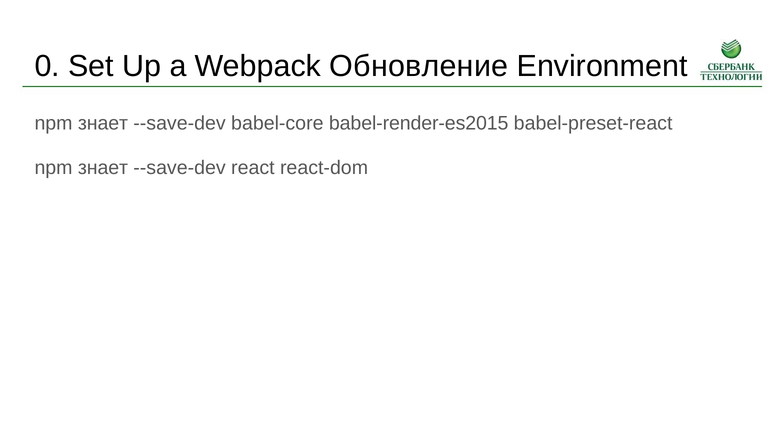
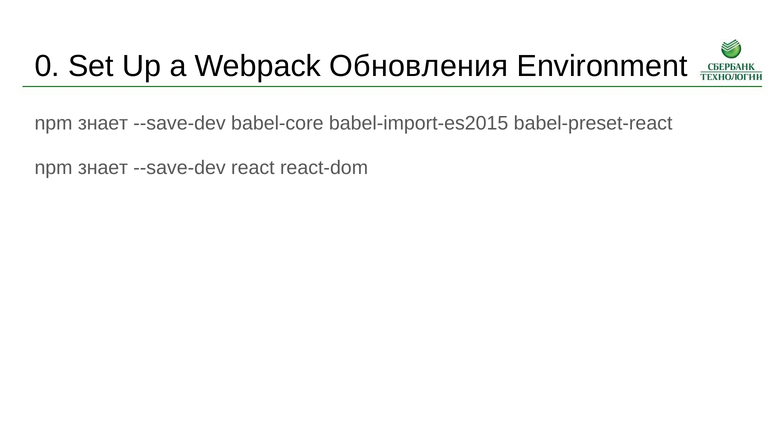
Обновление: Обновление -> Обновления (419, 66)
babel-render-es2015: babel-render-es2015 -> babel-import-es2015 (419, 123)
